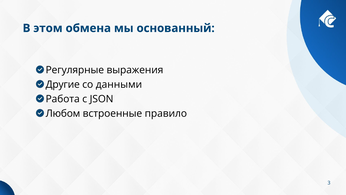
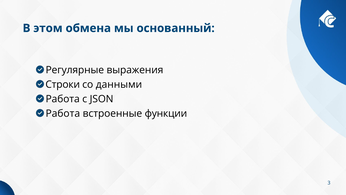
Другие: Другие -> Строки (63, 84)
Любом: Любом -> Работа (63, 113)
правило: правило -> функции (166, 113)
